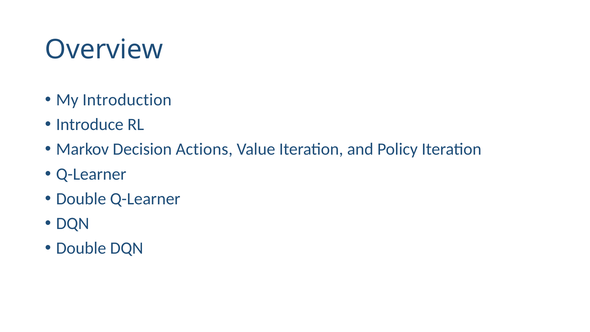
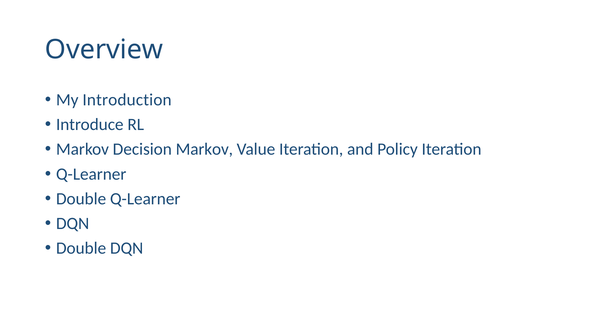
Decision Actions: Actions -> Markov (204, 149)
